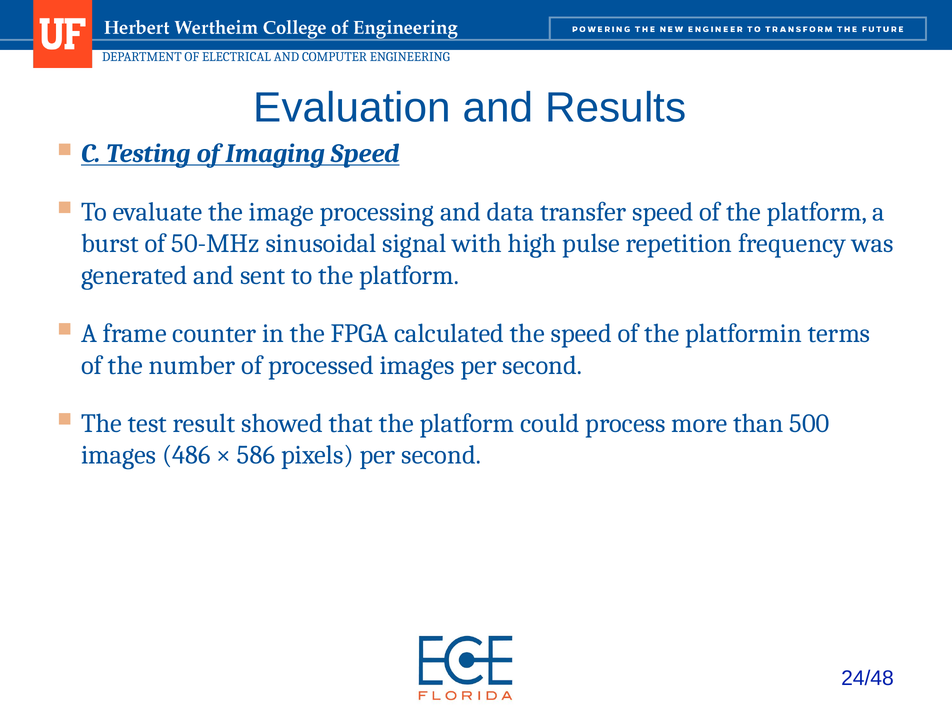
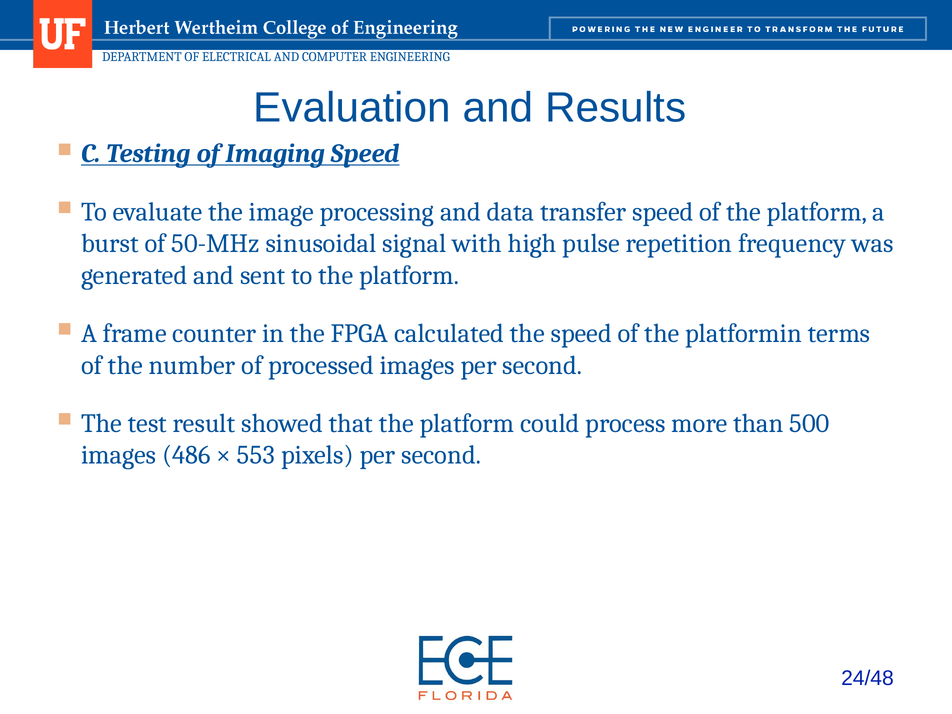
586: 586 -> 553 (256, 455)
